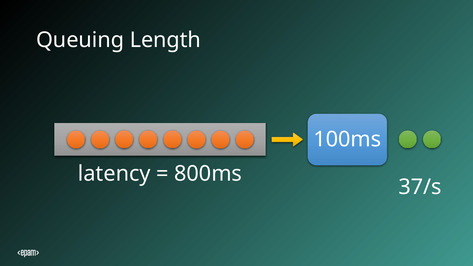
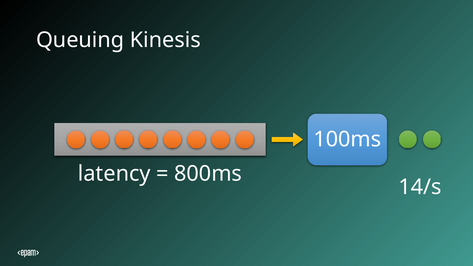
Length: Length -> Kinesis (165, 40)
37/s: 37/s -> 14/s (420, 187)
